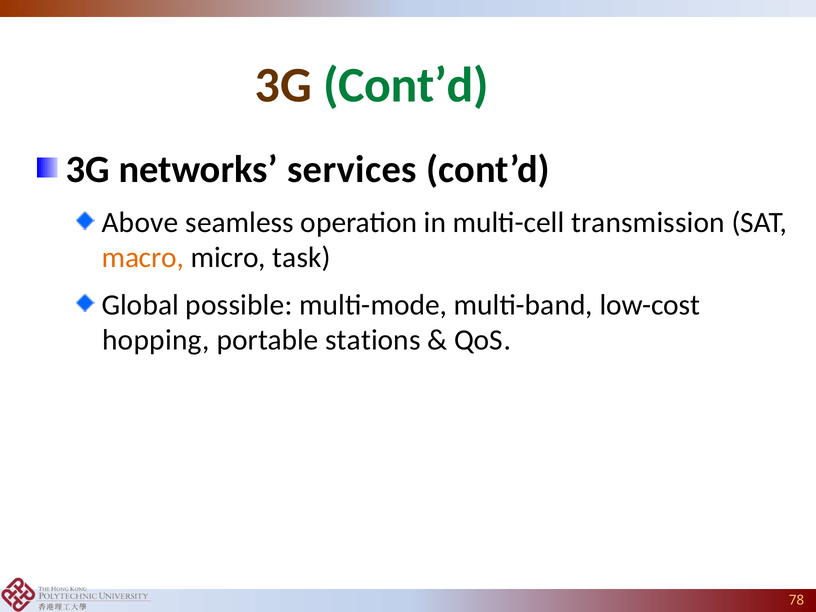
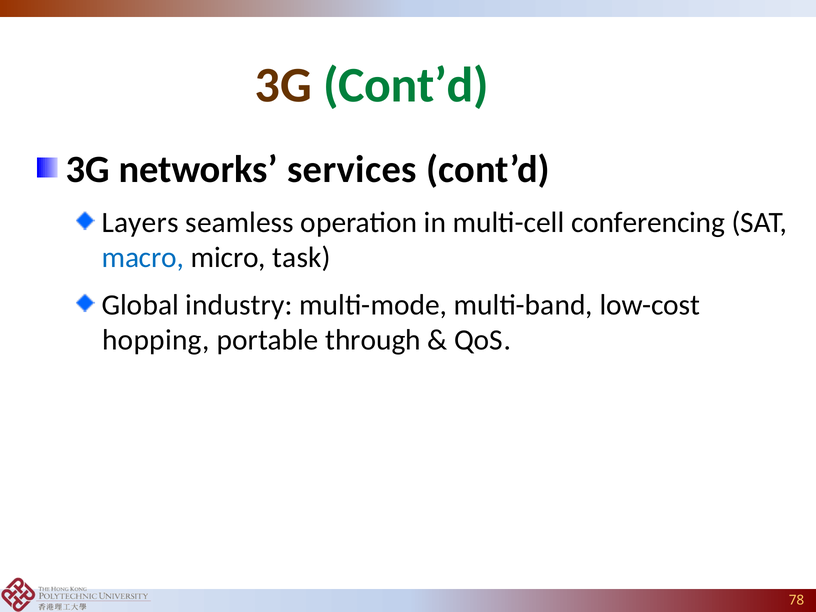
Above: Above -> Layers (140, 222)
transmission: transmission -> conferencing (648, 222)
macro colour: orange -> blue (143, 258)
possible: possible -> industry (239, 305)
stations: stations -> through (373, 340)
